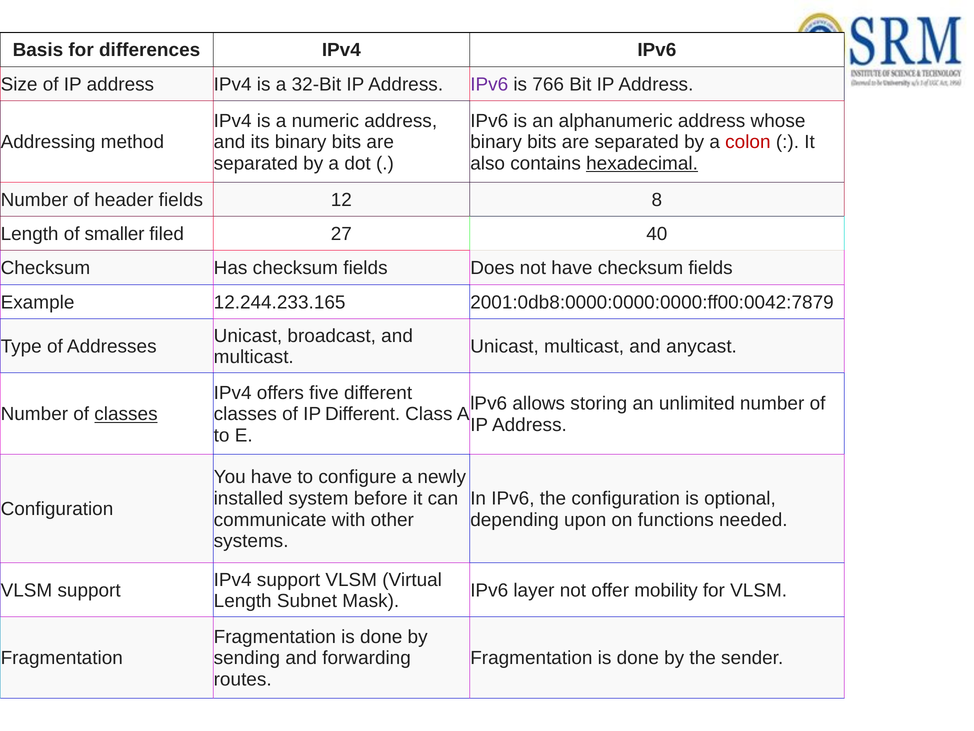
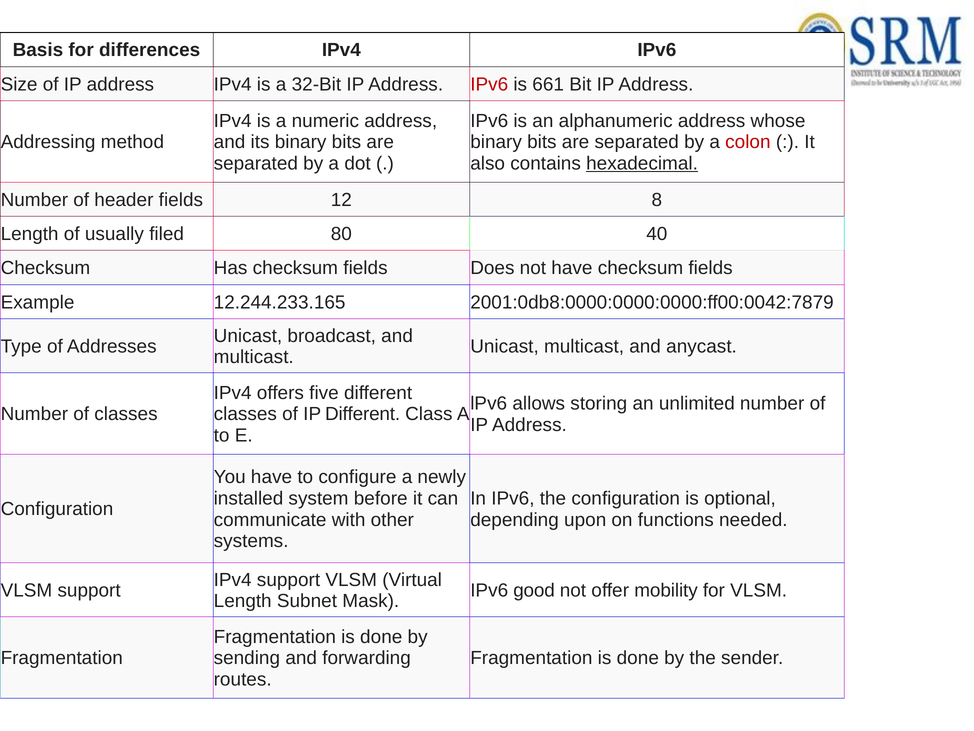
IPv6 colour: purple -> red (489, 84)
766: 766 -> 661 (548, 84)
smaller: smaller -> usually (114, 234)
27: 27 -> 80 (341, 234)
classes underline: present -> none (126, 414)
layer: layer -> good (534, 590)
